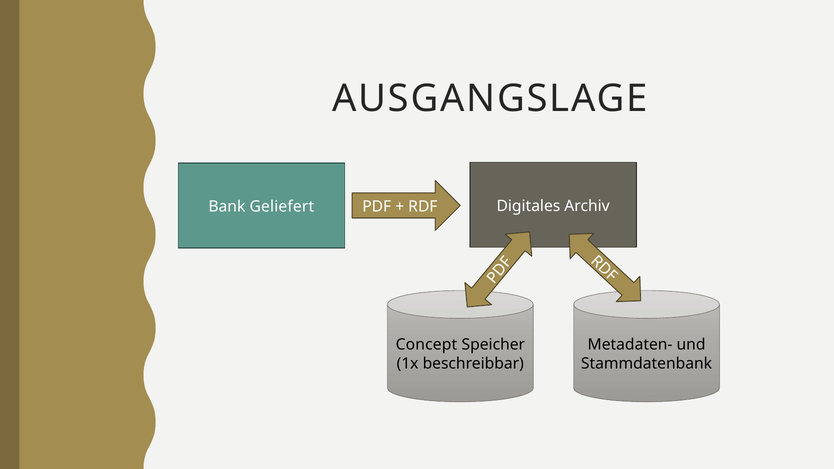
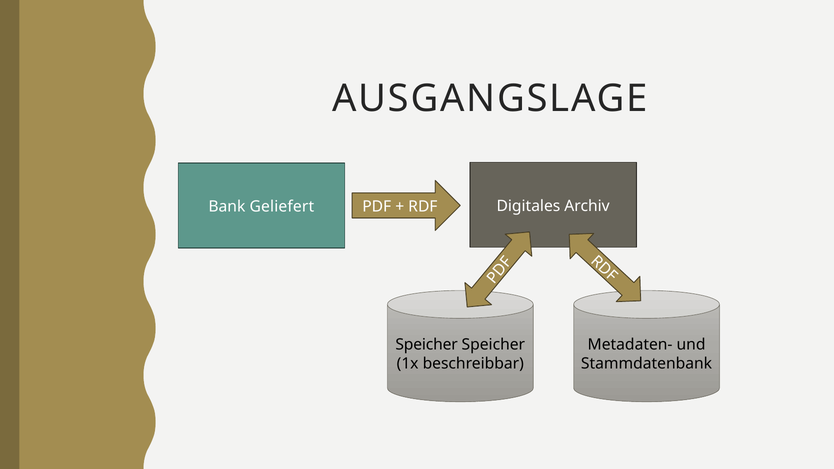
Concept: Concept -> Speicher (427, 345)
